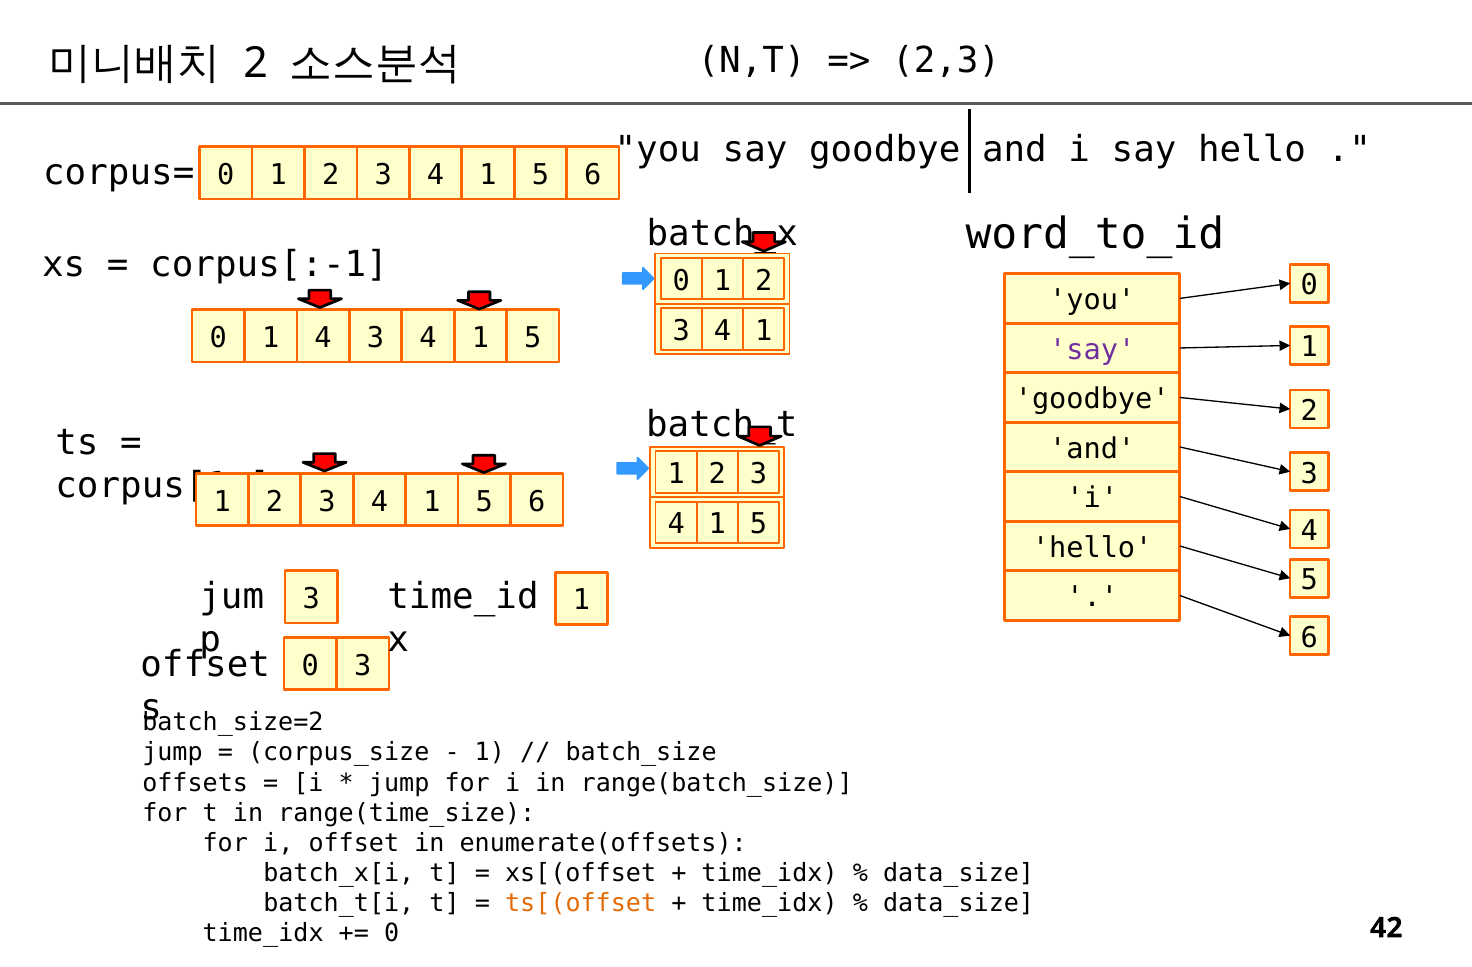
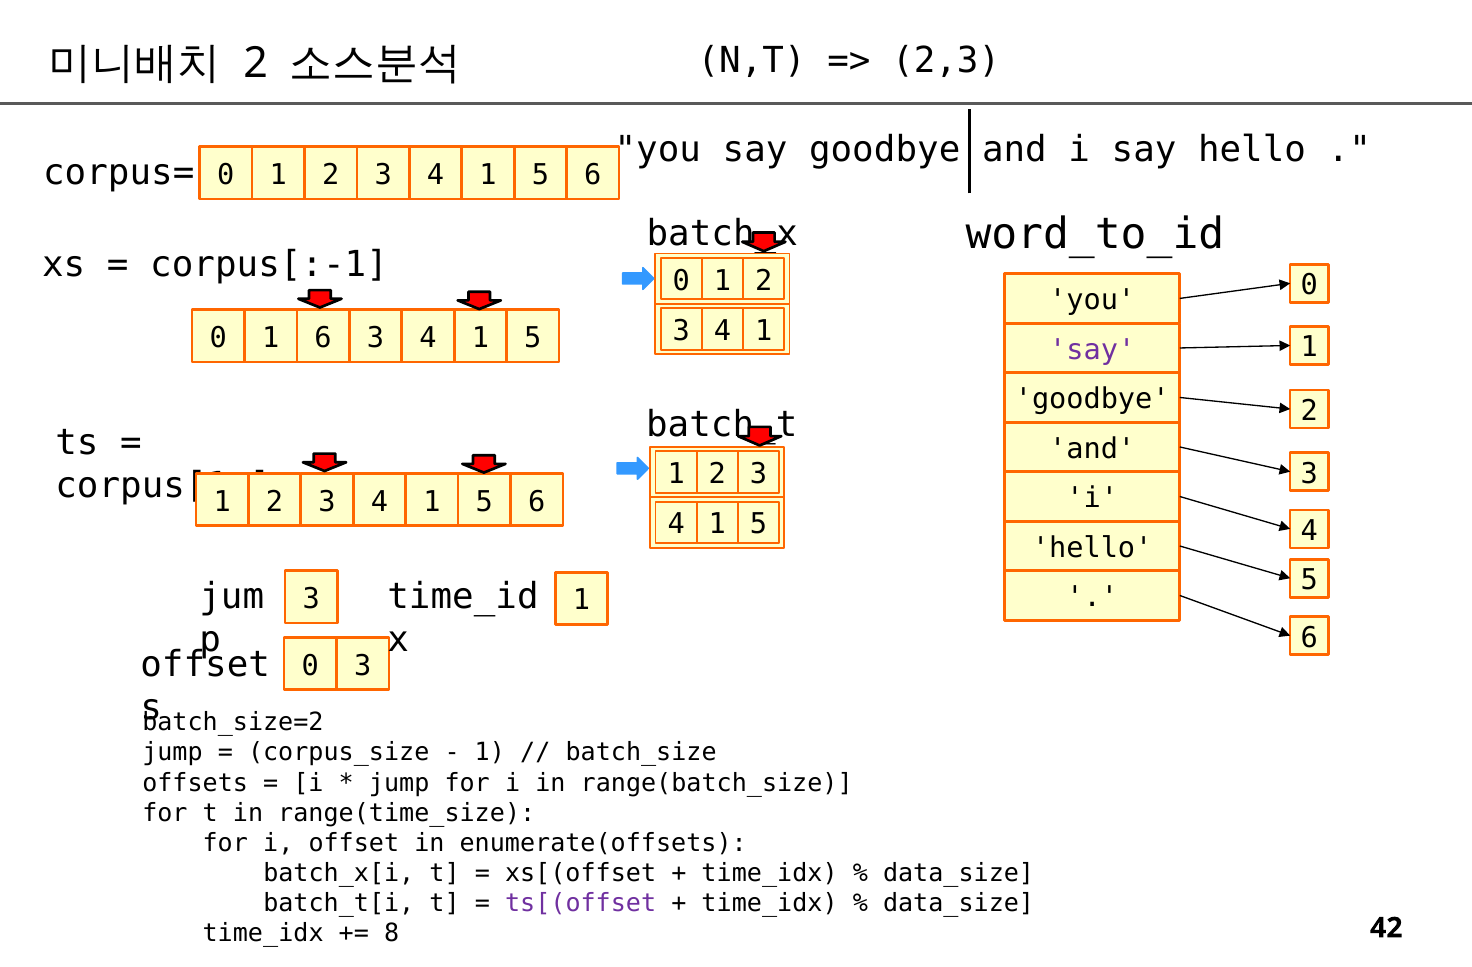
1 4: 4 -> 6 (323, 338)
ts[(offset colour: orange -> purple (581, 903)
0: 0 -> 8 (392, 933)
